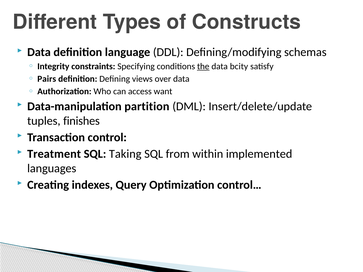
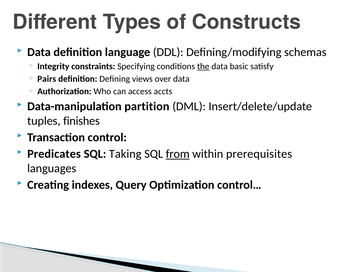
bcity: bcity -> basic (239, 66)
want: want -> accts (163, 91)
Treatment: Treatment -> Predicates (54, 154)
from underline: none -> present (178, 154)
implemented: implemented -> prerequisites (259, 154)
